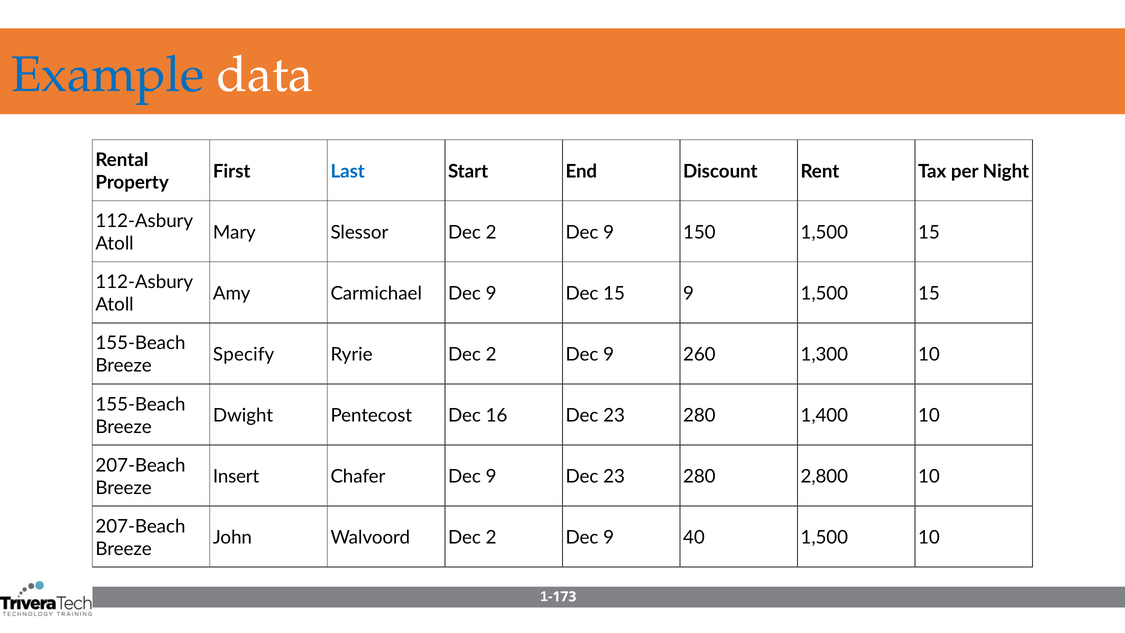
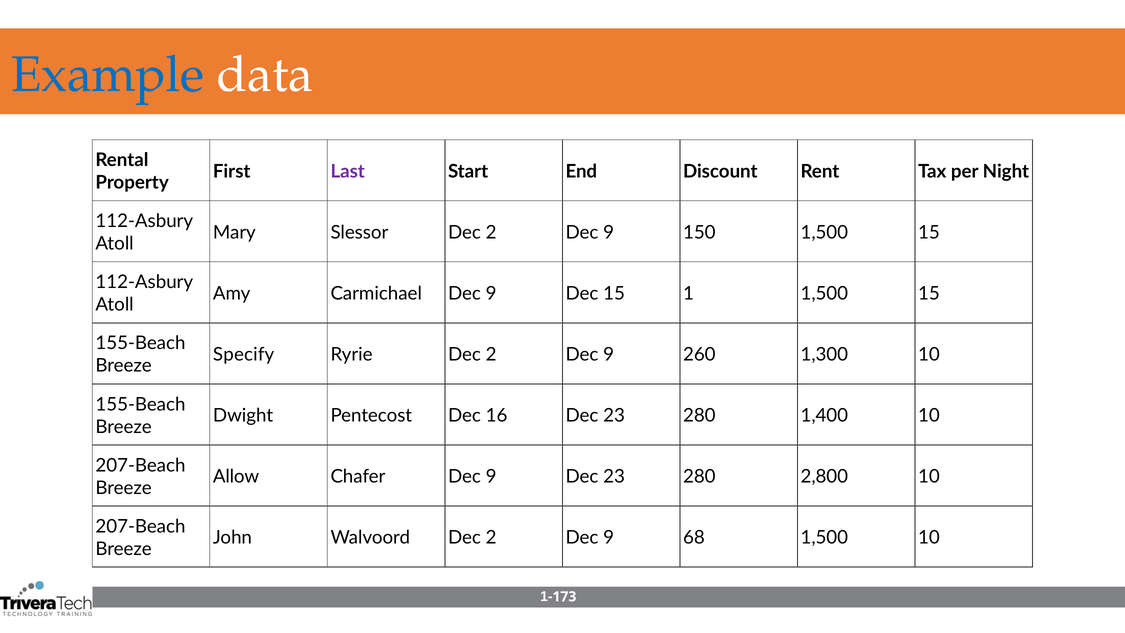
Last colour: blue -> purple (348, 171)
15 9: 9 -> 1 (688, 293)
Insert: Insert -> Allow (236, 477)
40: 40 -> 68 (694, 538)
